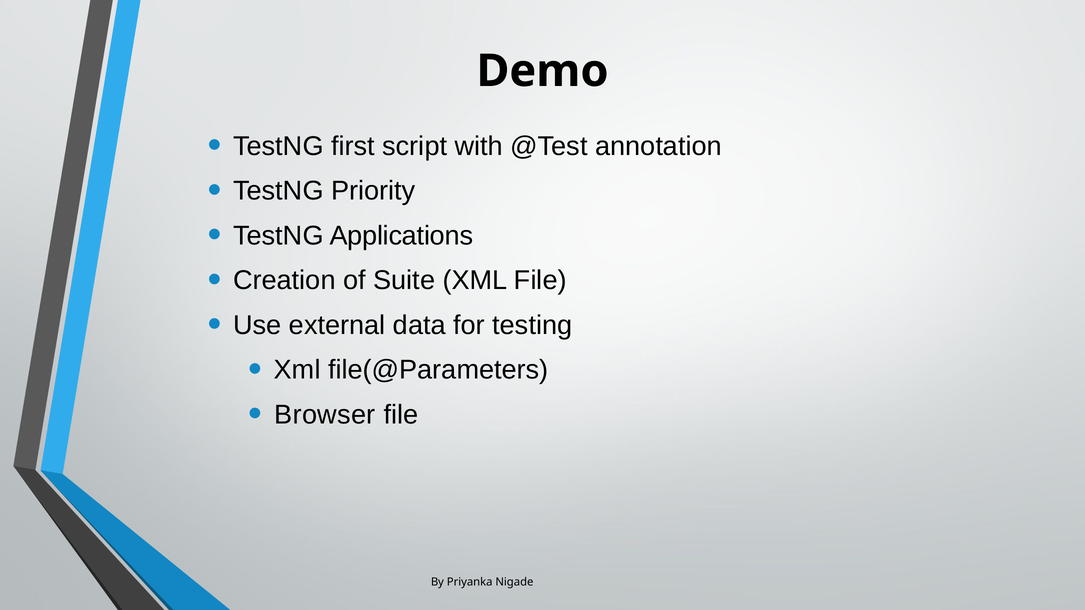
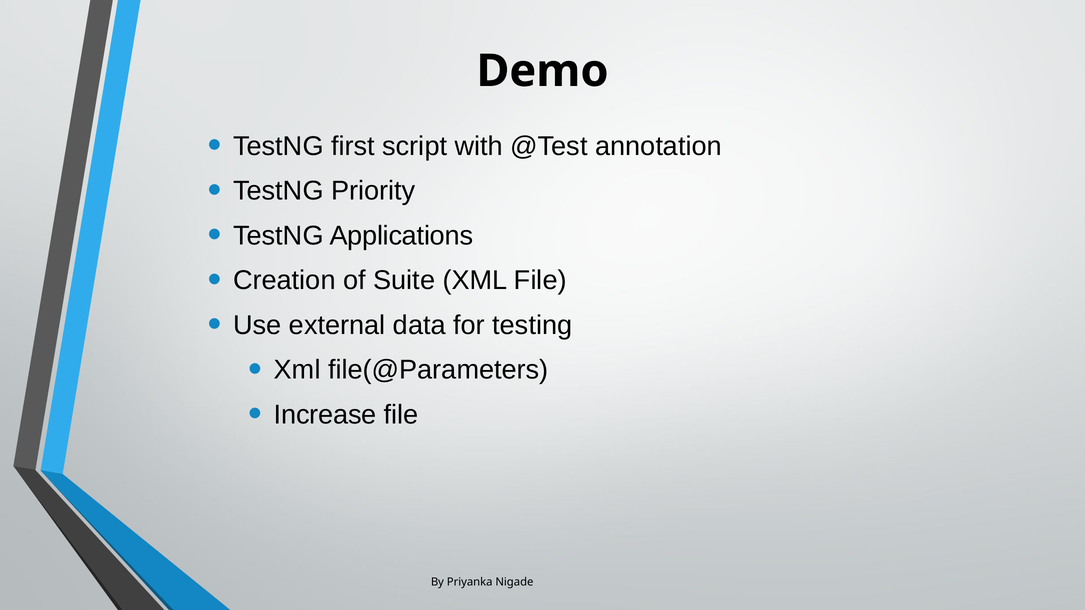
Browser: Browser -> Increase (325, 415)
